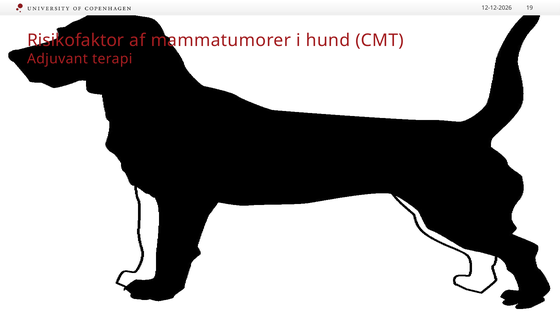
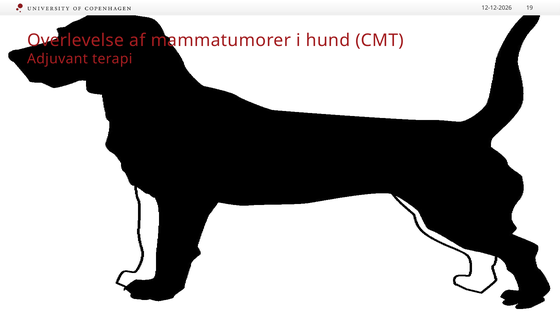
Risikofaktor: Risikofaktor -> Overlevelse (75, 40)
